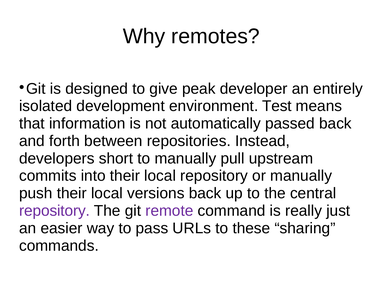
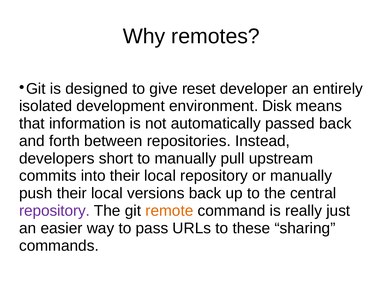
peak: peak -> reset (199, 88)
Test: Test -> Disk (277, 106)
remote colour: purple -> orange (169, 210)
